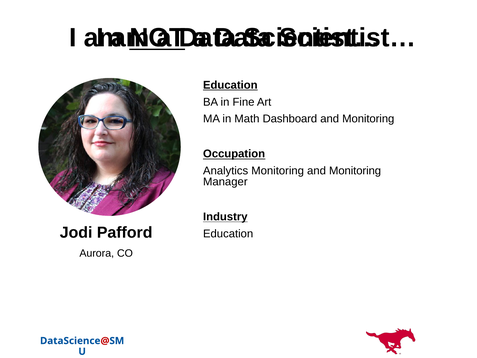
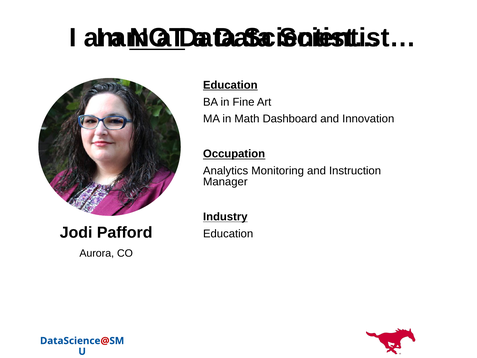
Monitoring: Monitoring -> Innovation (368, 119)
Monitoring and Monitoring: Monitoring -> Instruction (355, 171)
